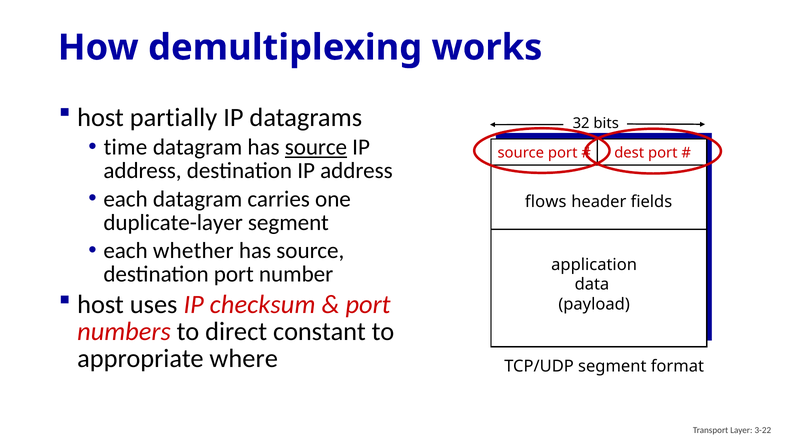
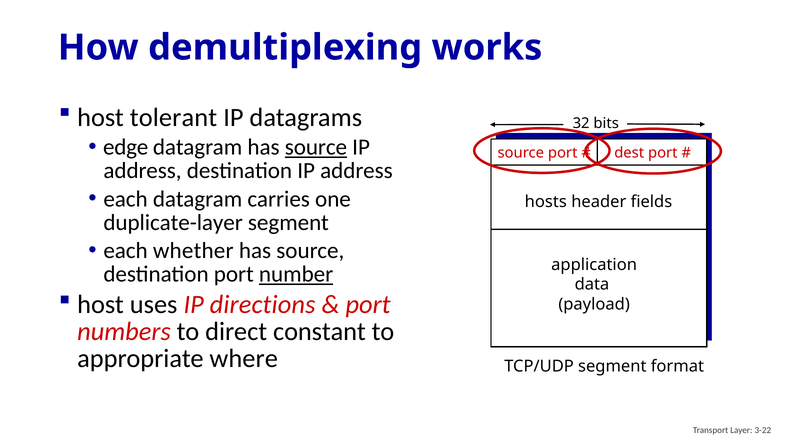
partially: partially -> tolerant (173, 117)
time: time -> edge (126, 147)
flows: flows -> hosts (546, 202)
number underline: none -> present (296, 275)
checksum: checksum -> directions (263, 305)
